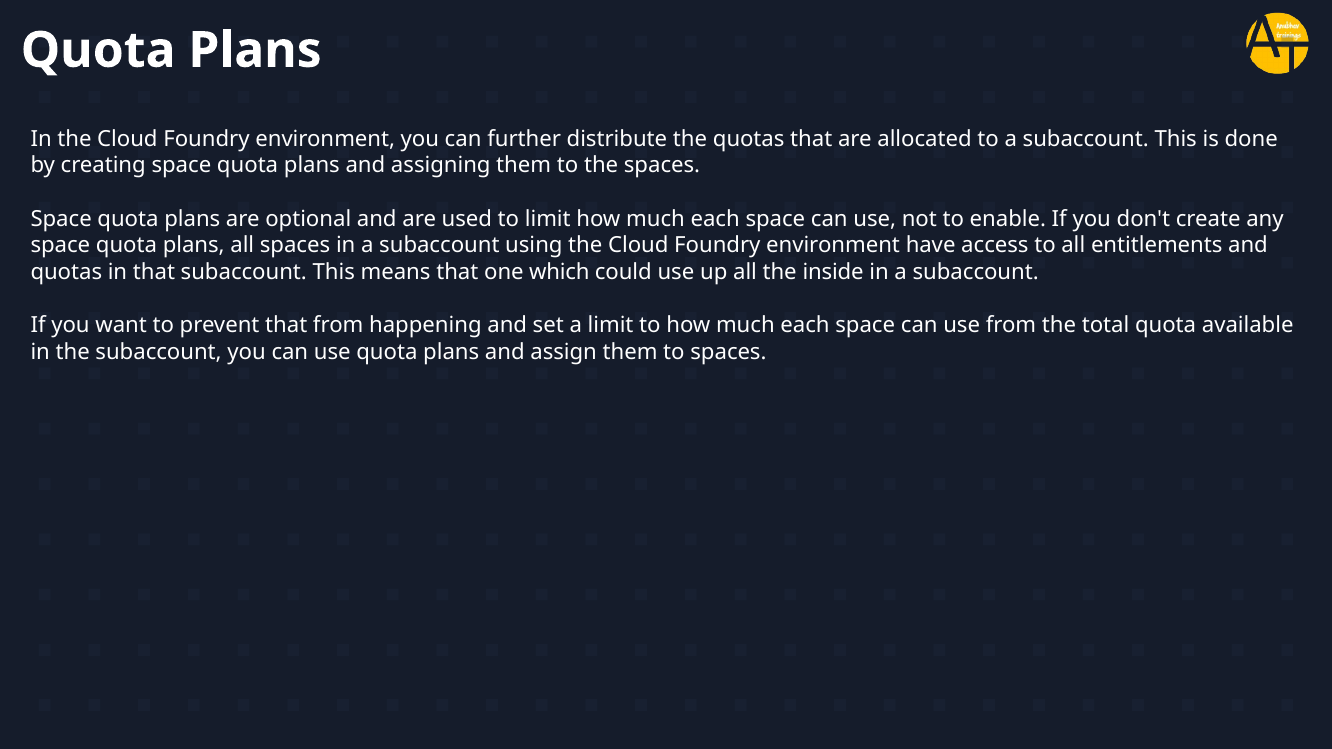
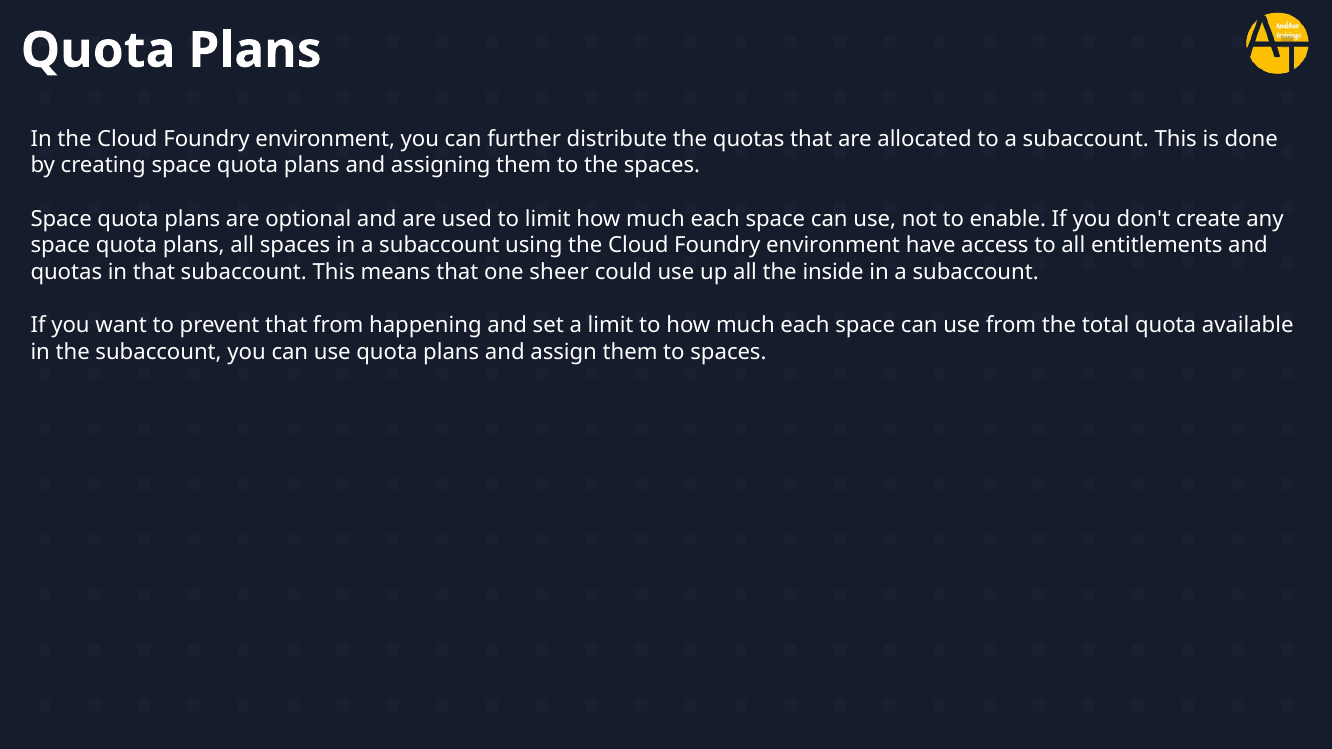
which: which -> sheer (559, 272)
